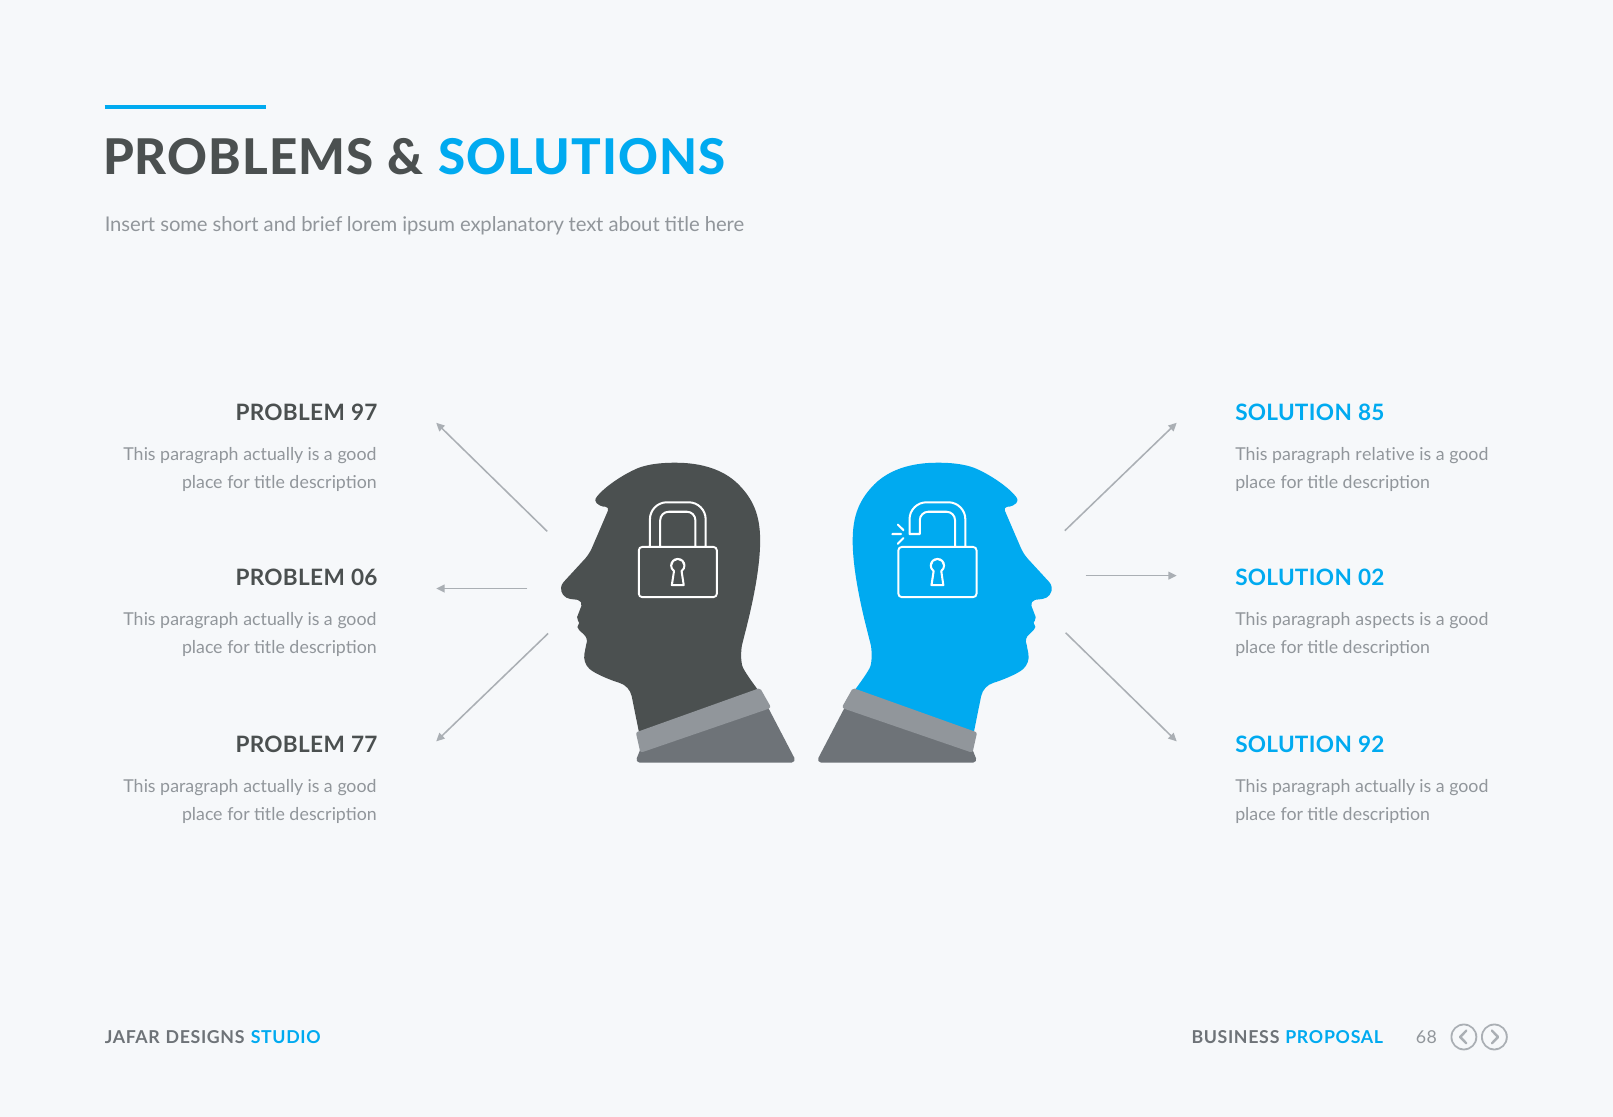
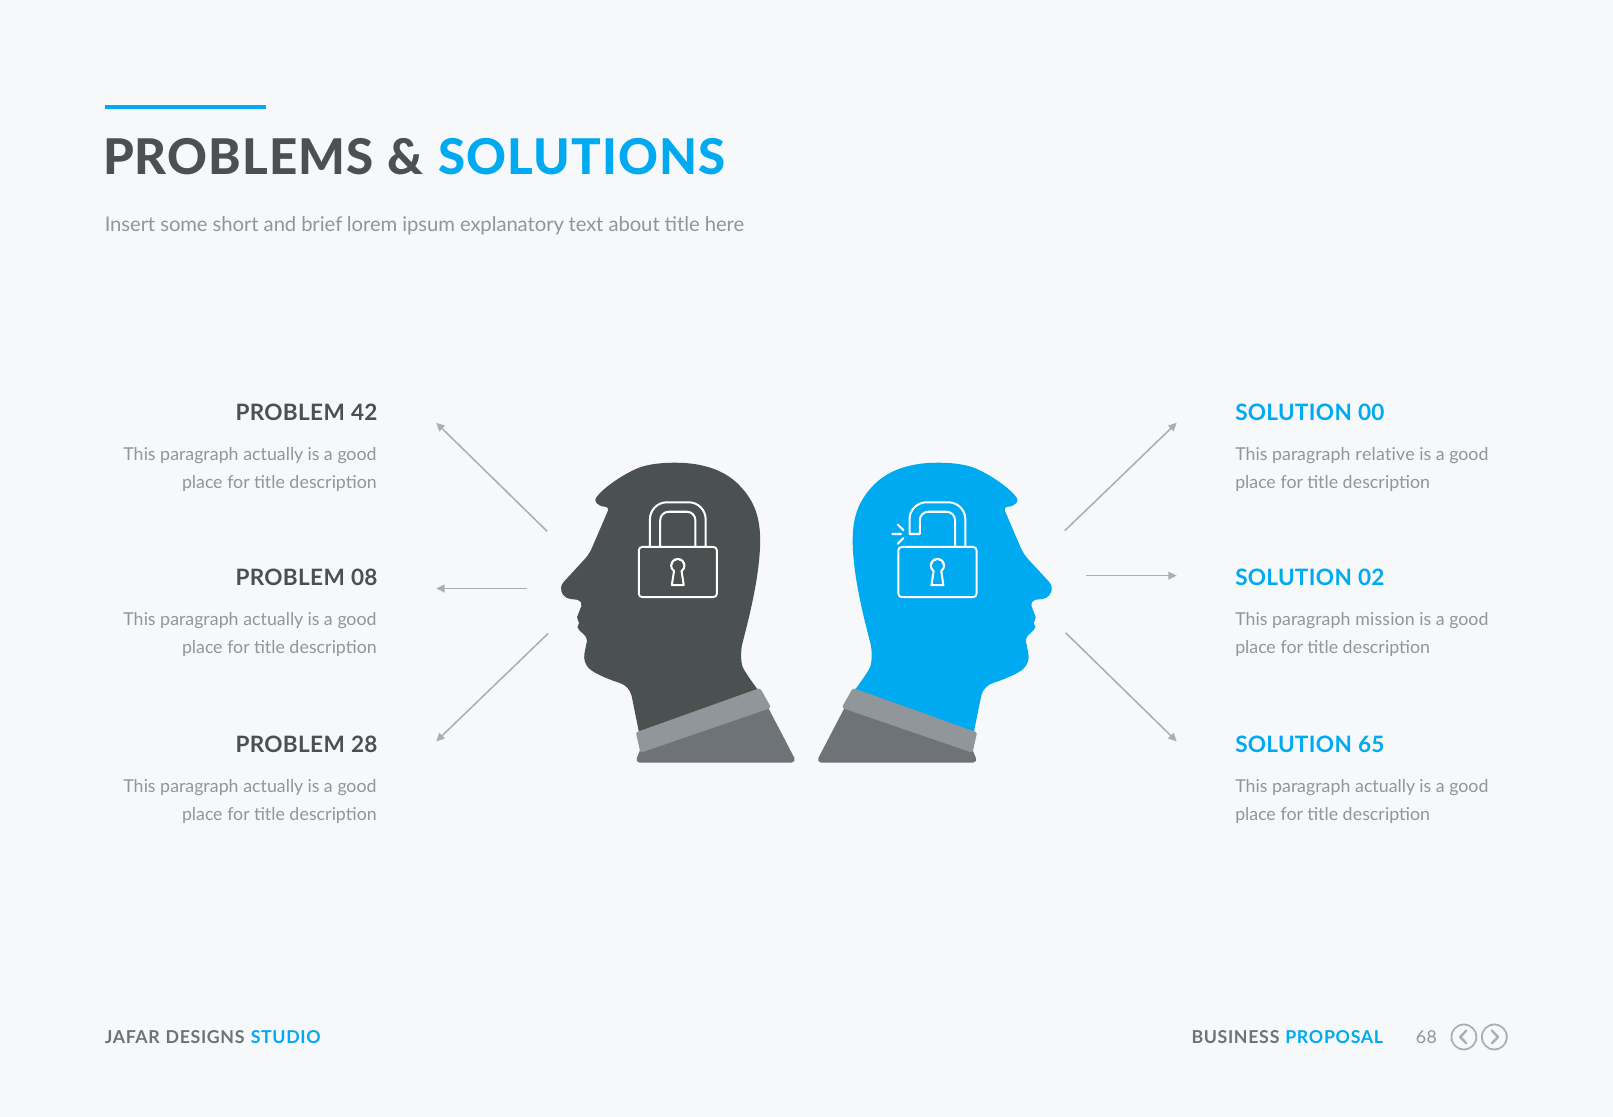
97: 97 -> 42 (364, 413)
85: 85 -> 00 (1371, 413)
06: 06 -> 08 (364, 578)
aspects: aspects -> mission (1385, 619)
77: 77 -> 28 (364, 745)
92: 92 -> 65 (1371, 745)
